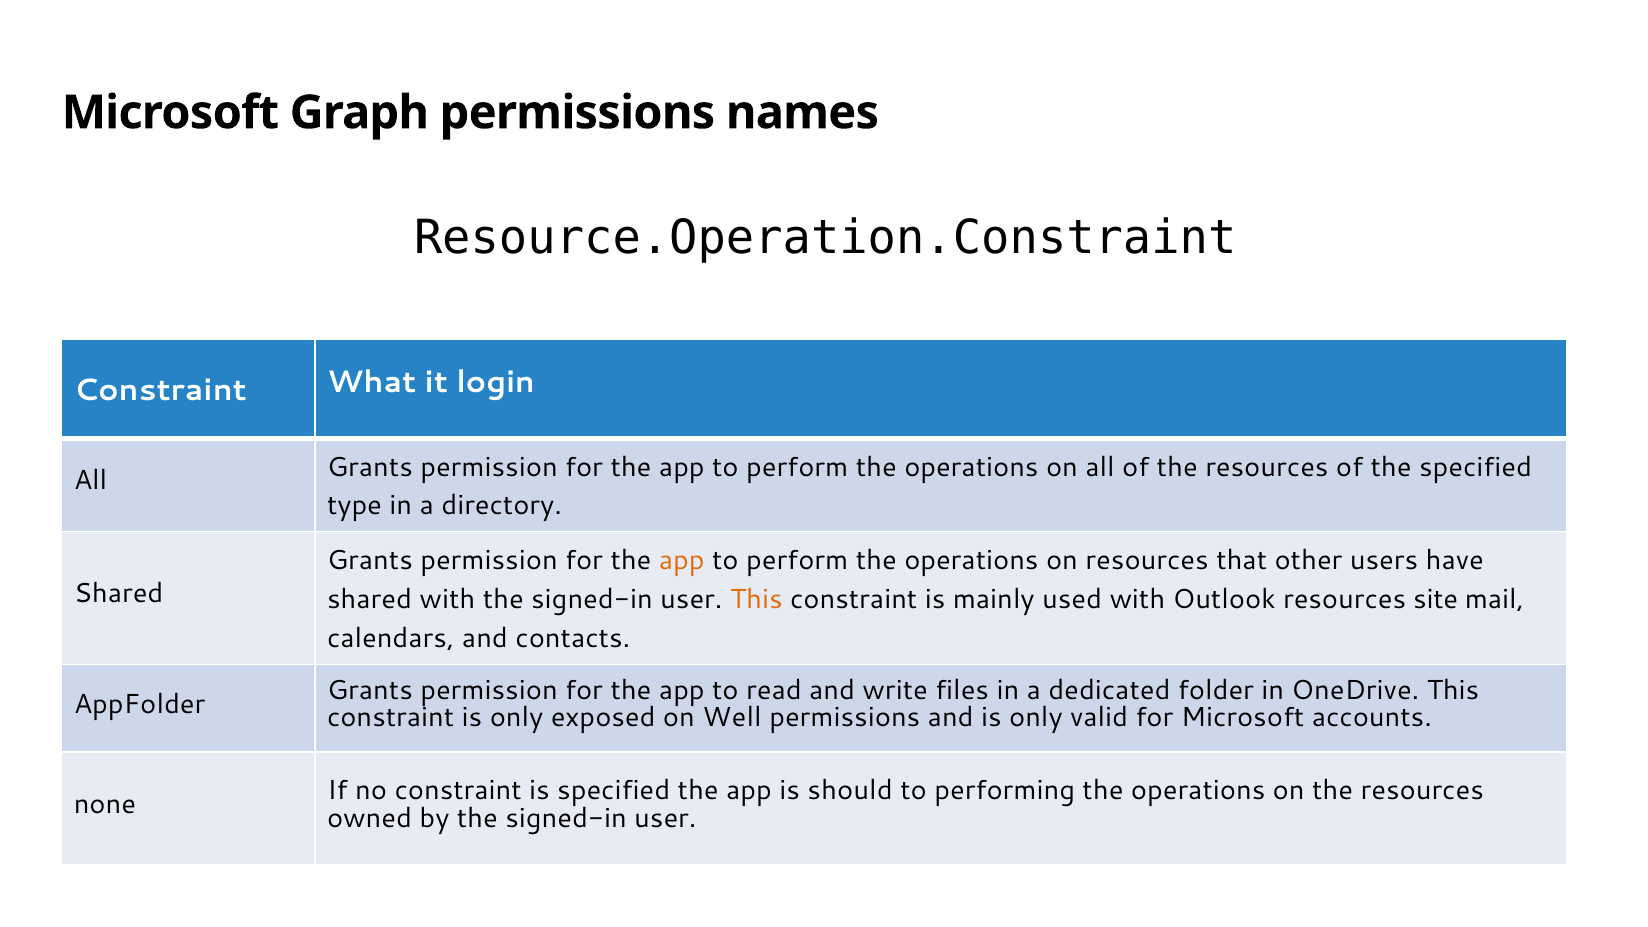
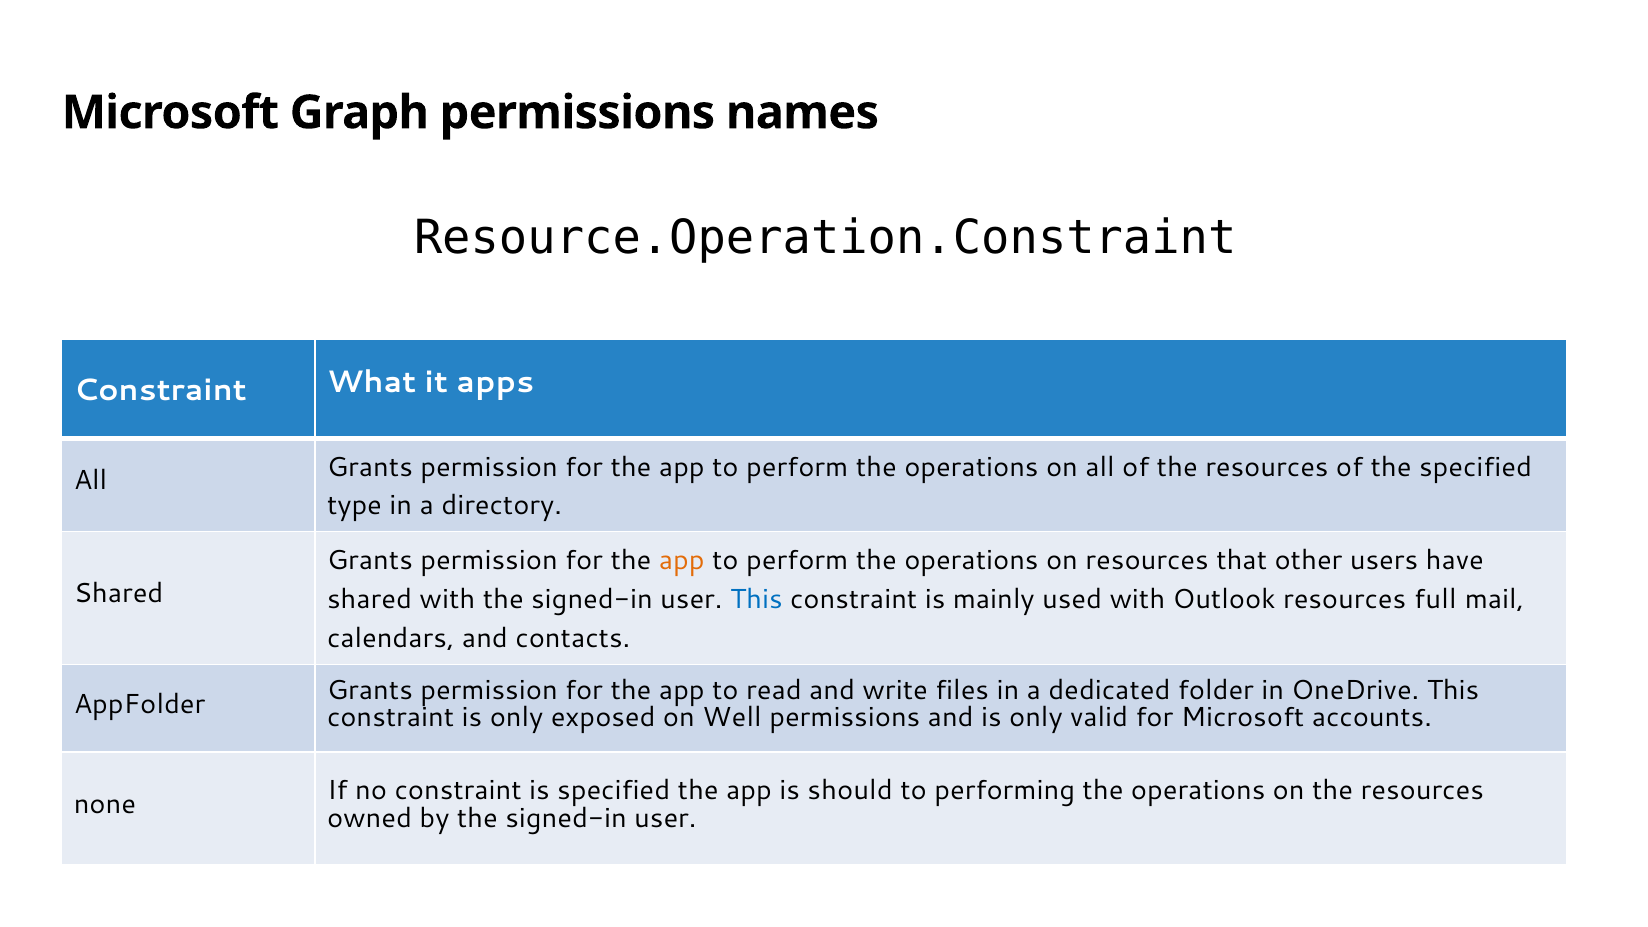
login: login -> apps (495, 382)
This colour: orange -> blue (756, 599)
site: site -> full (1435, 599)
